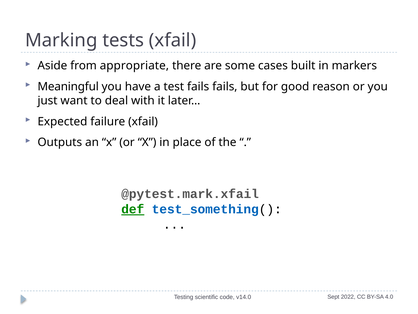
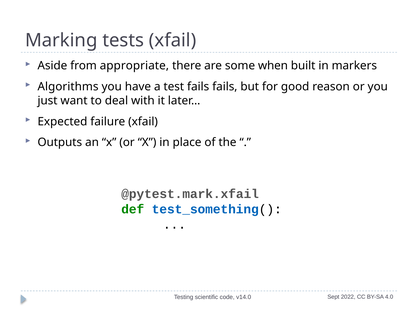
cases: cases -> when (273, 66)
Meaningful: Meaningful -> Algorithms (68, 86)
def underline: present -> none (133, 209)
